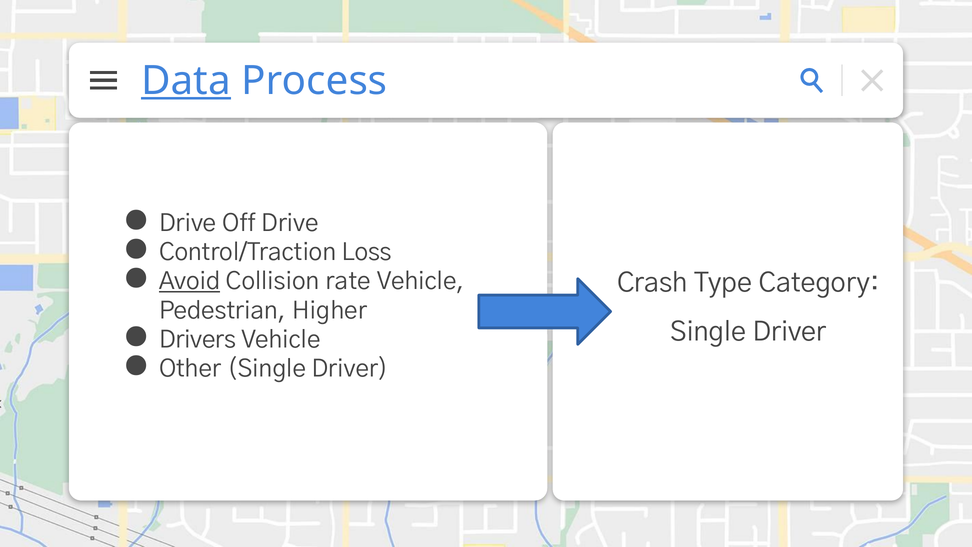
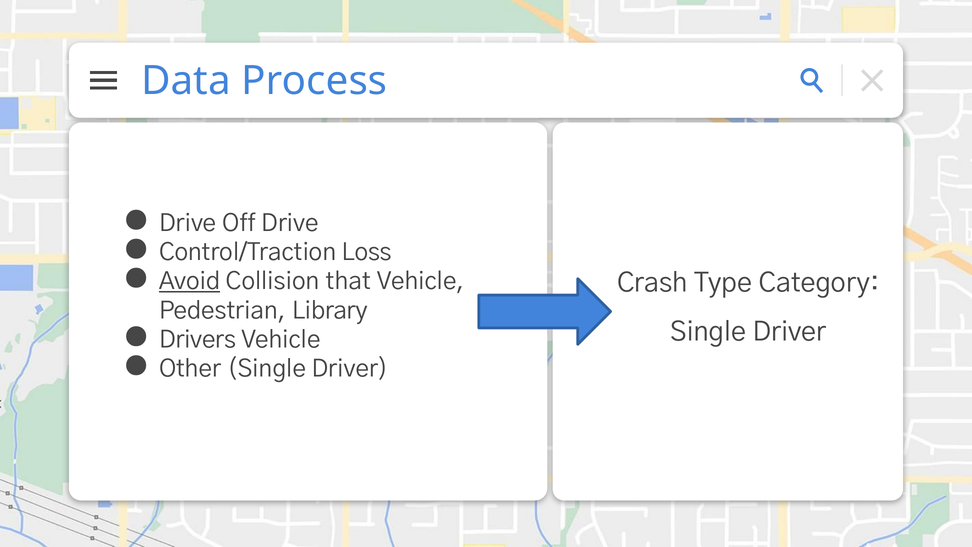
Data underline: present -> none (186, 81)
rate: rate -> that (348, 281)
Higher: Higher -> Library (330, 310)
